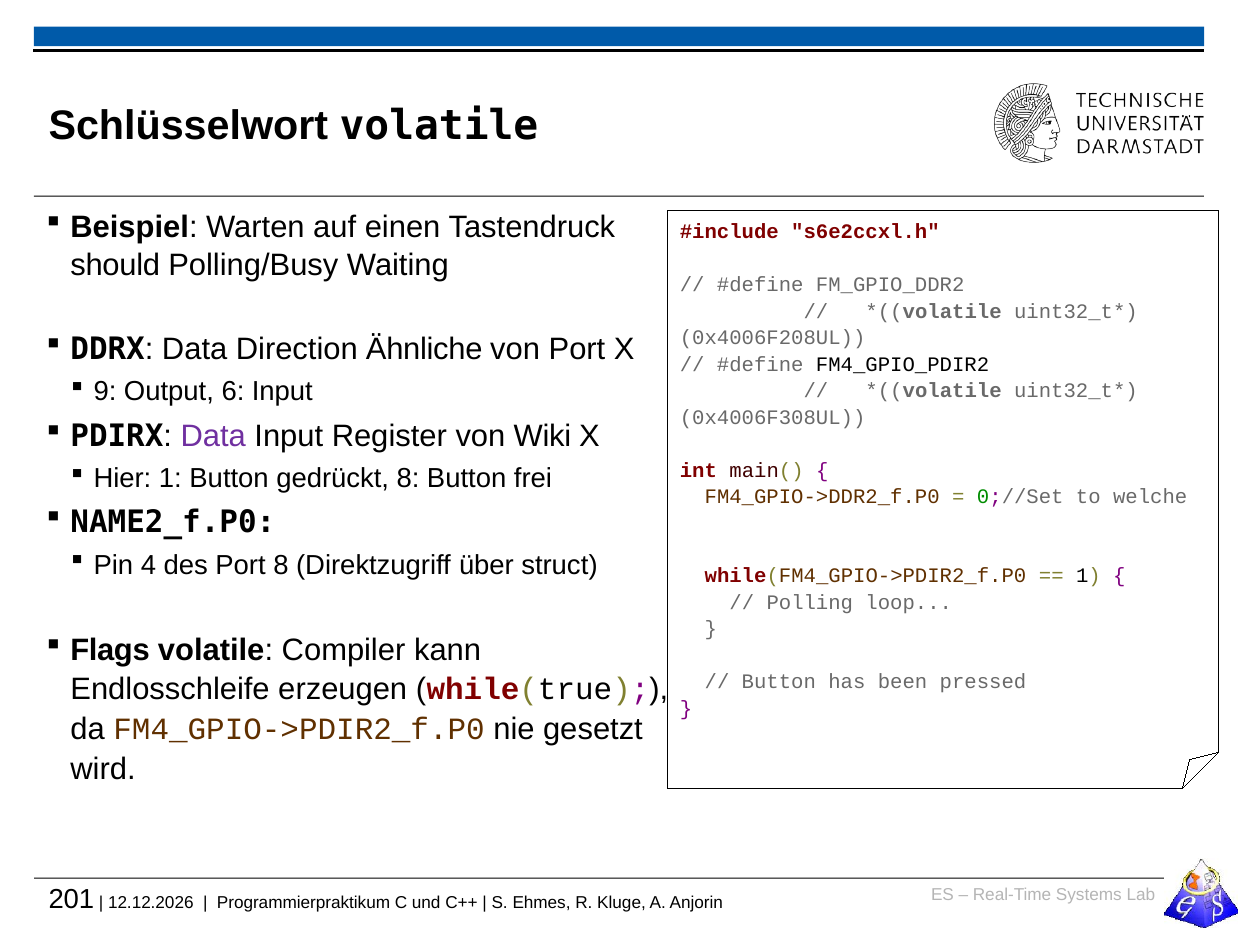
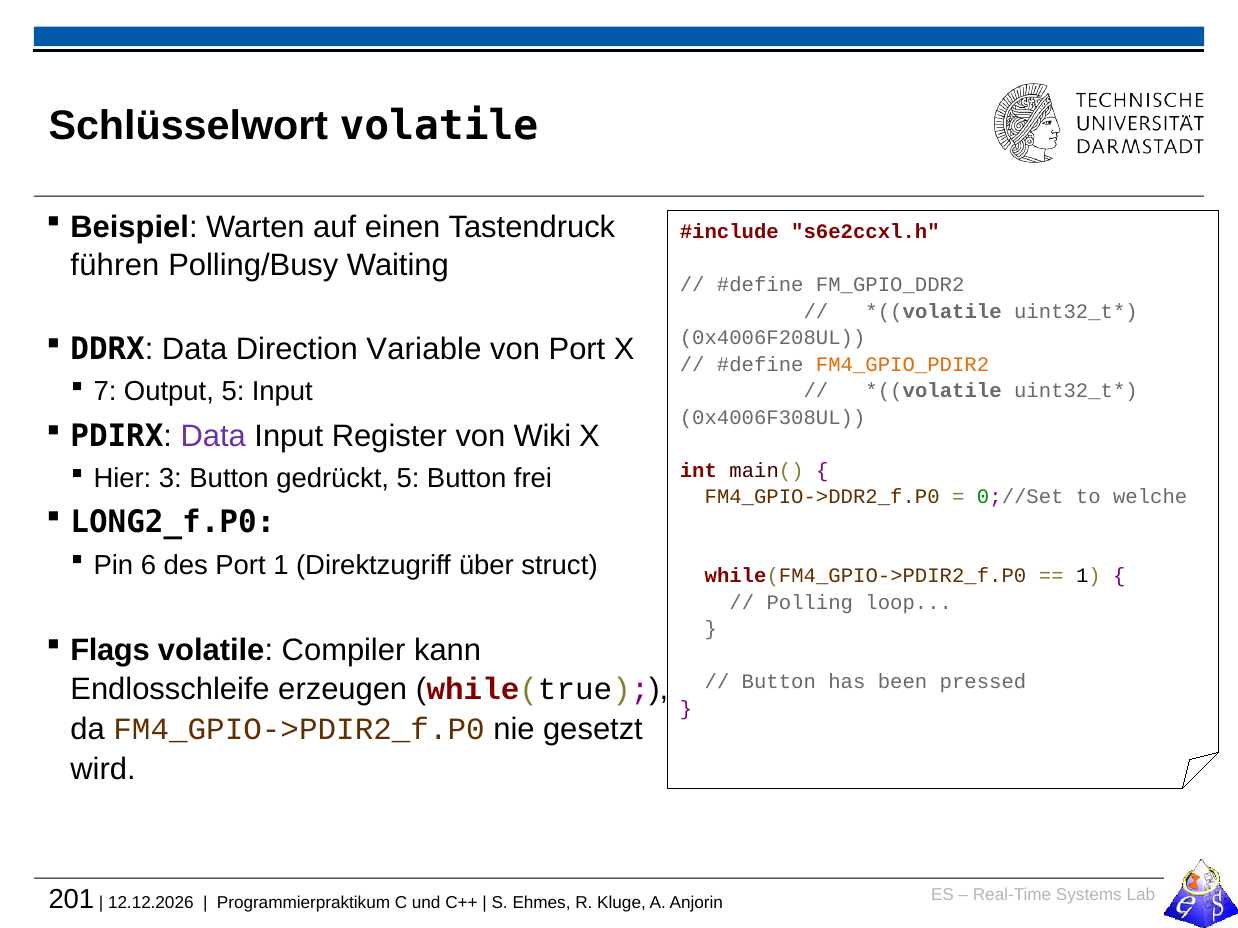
should: should -> führen (115, 265)
Ähnliche: Ähnliche -> Variable (424, 349)
FM4_GPIO_PDIR2 colour: black -> orange (903, 365)
9: 9 -> 7 (105, 392)
Output 6: 6 -> 5 (233, 392)
Hier 1: 1 -> 3 (170, 479)
gedrückt 8: 8 -> 5 (408, 479)
NAME2_f.P0: NAME2_f.P0 -> LONG2_f.P0 (173, 523)
4: 4 -> 6 (148, 565)
Port 8: 8 -> 1 (281, 565)
